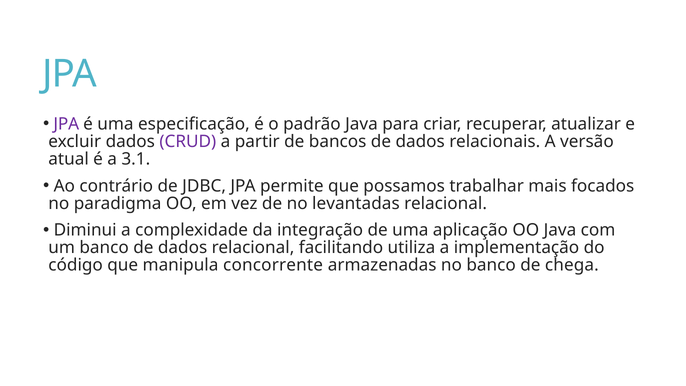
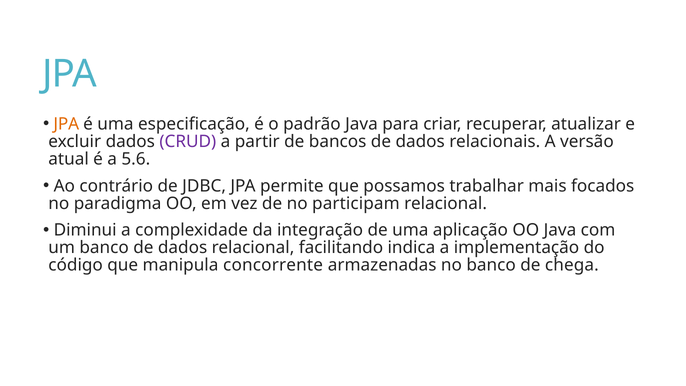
JPA colour: purple -> orange (66, 124)
3.1: 3.1 -> 5.6 (136, 159)
levantadas: levantadas -> participam (356, 203)
utiliza: utiliza -> indica (411, 248)
